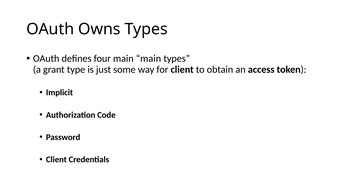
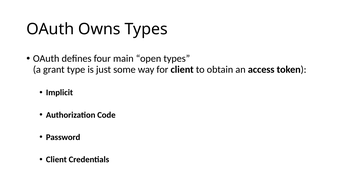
main main: main -> open (149, 59)
